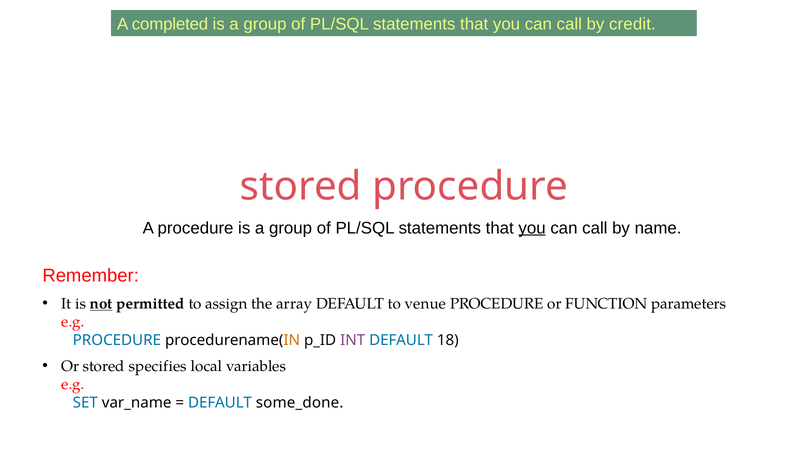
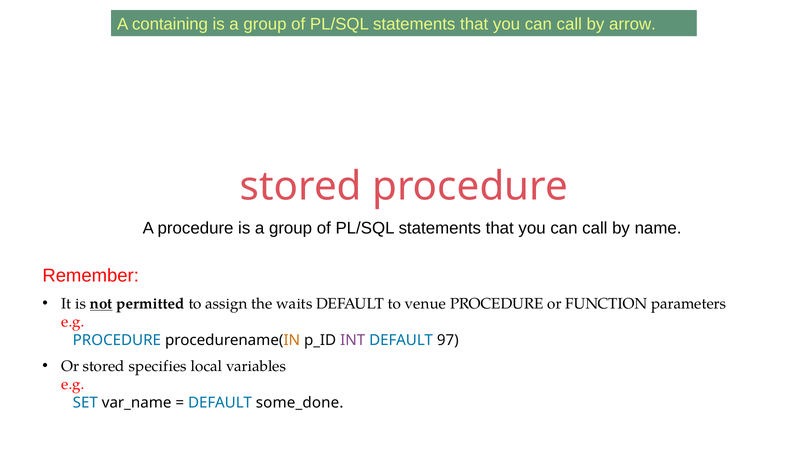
completed: completed -> containing (170, 24)
credit: credit -> arrow (632, 24)
you underline: present -> none (532, 228)
array: array -> waits (294, 304)
18: 18 -> 97 (448, 340)
